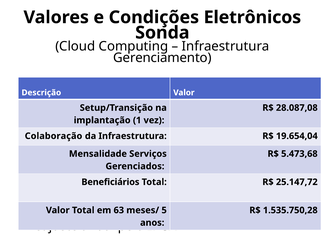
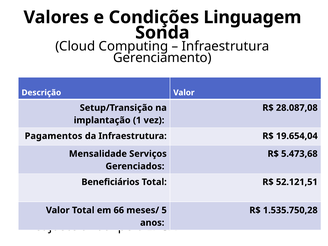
Eletrônicos: Eletrônicos -> Linguagem (252, 17)
Colaboração: Colaboração -> Pagamentos (54, 136)
25.147,72: 25.147,72 -> 52.121,51 (297, 182)
63: 63 -> 66 (119, 210)
